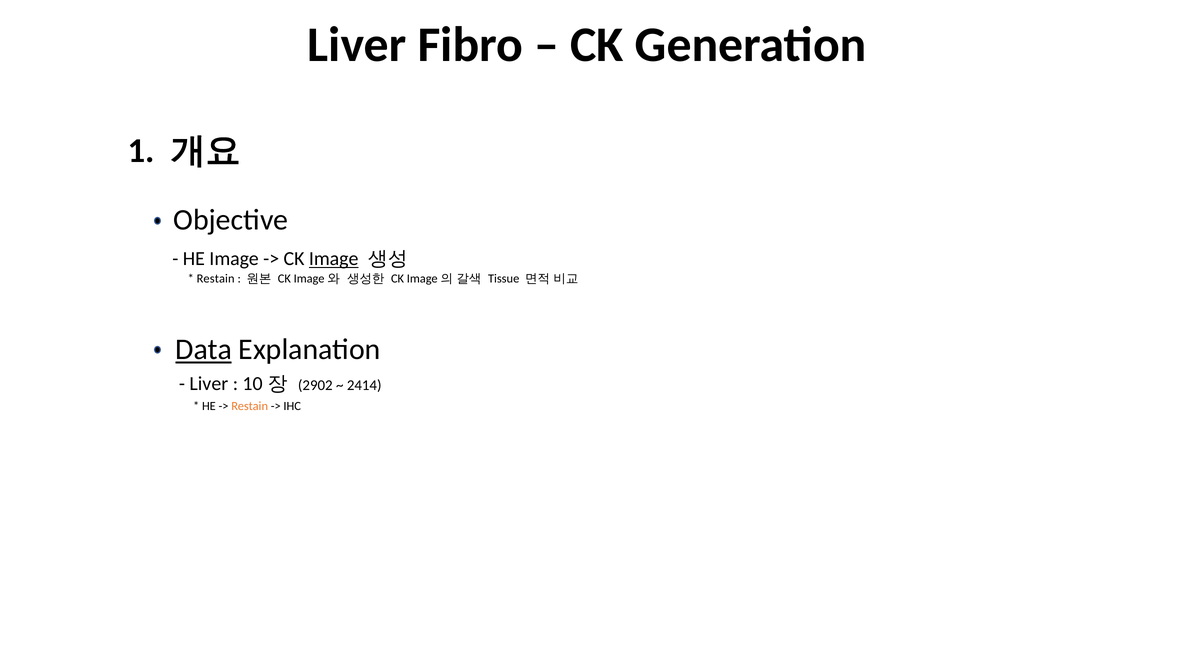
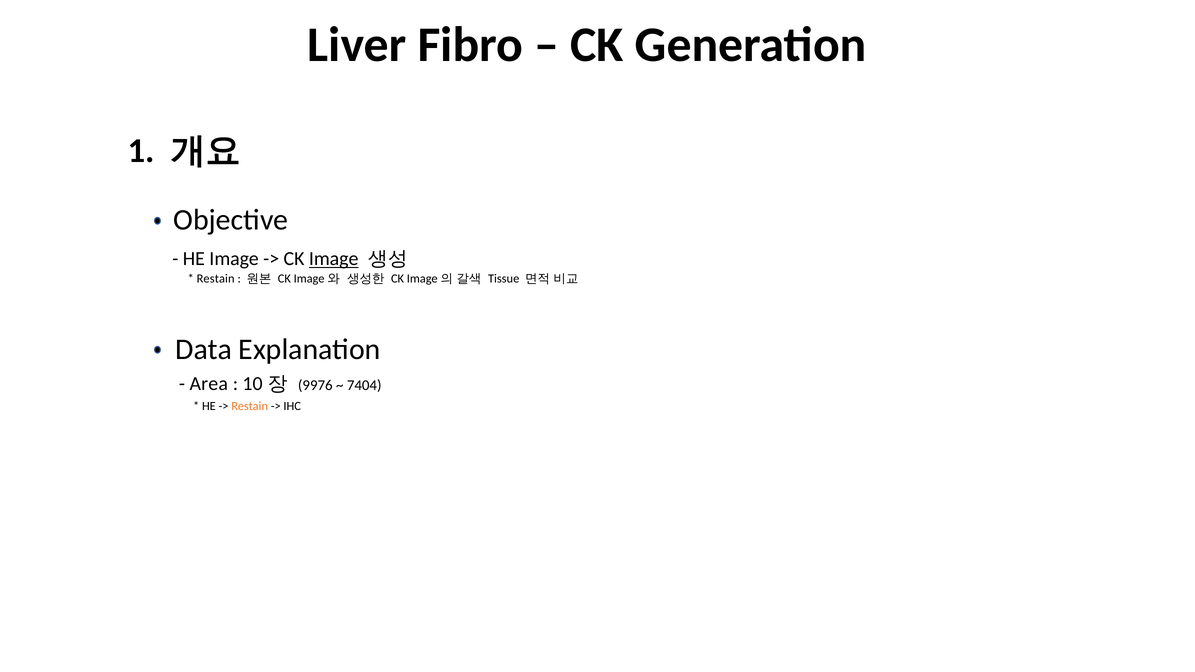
Data underline: present -> none (204, 350)
Liver: Liver -> Area (209, 384)
2902: 2902 -> 9976 (315, 385)
2414: 2414 -> 7404 (364, 385)
